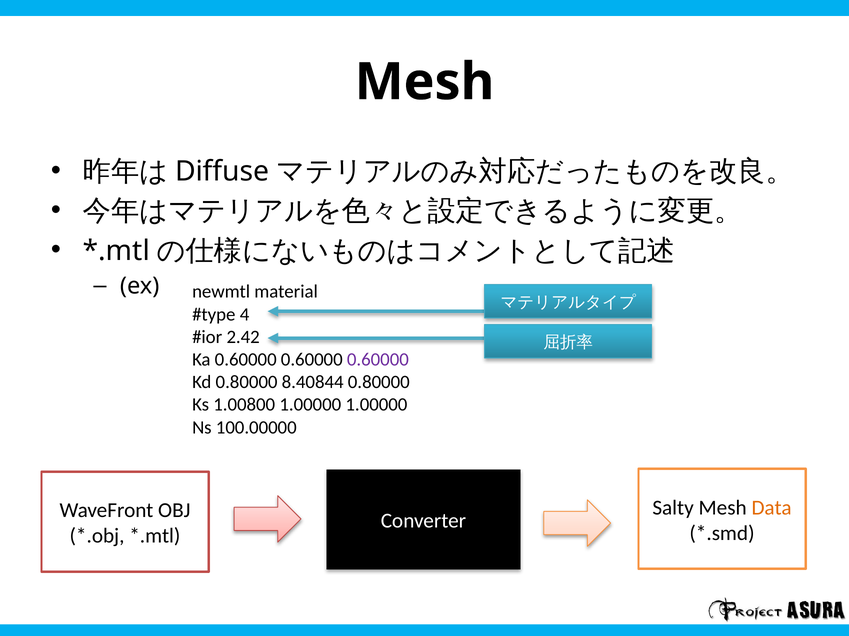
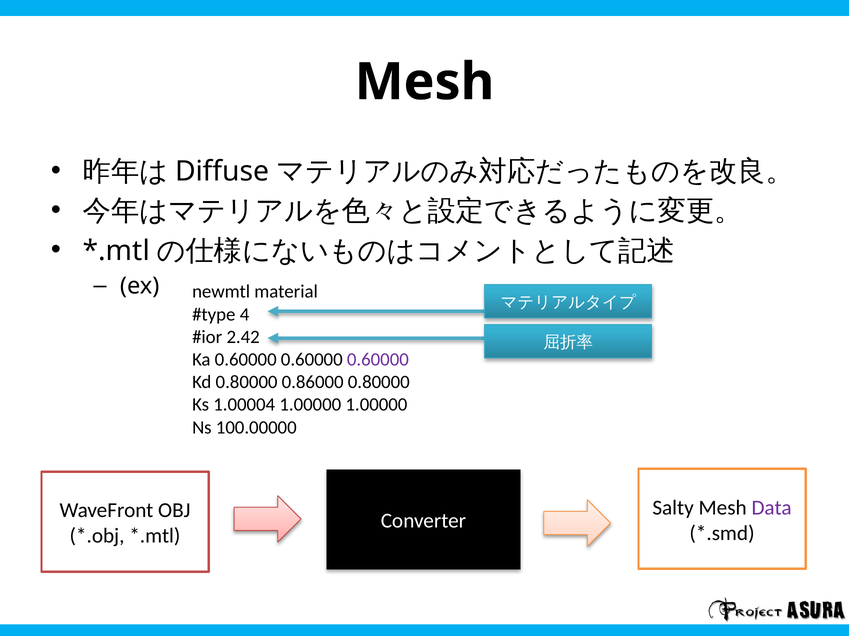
8.40844: 8.40844 -> 0.86000 (313, 383)
1.00800: 1.00800 -> 1.00004 (244, 405)
Data colour: orange -> purple (772, 508)
